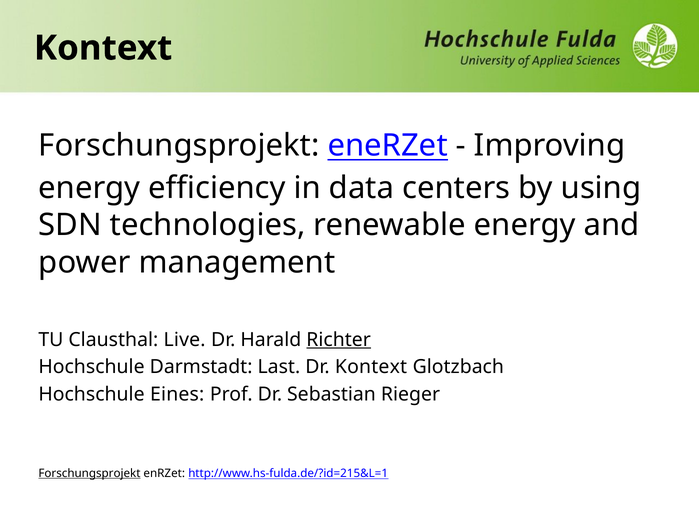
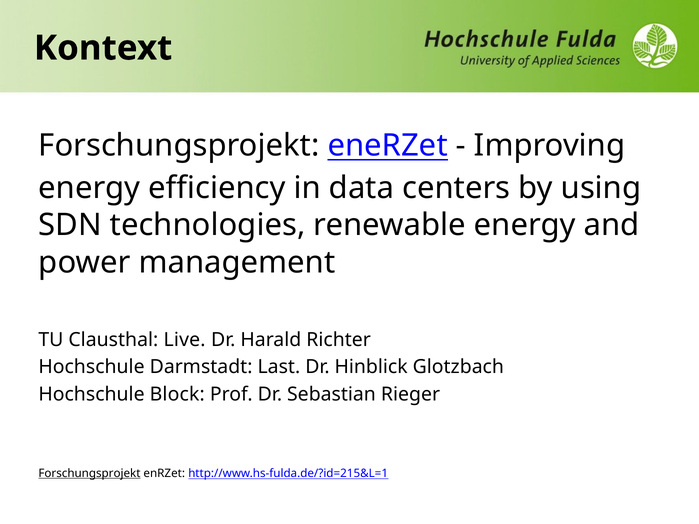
Richter underline: present -> none (339, 340)
Dr Kontext: Kontext -> Hinblick (371, 367)
Eines: Eines -> Block (177, 394)
